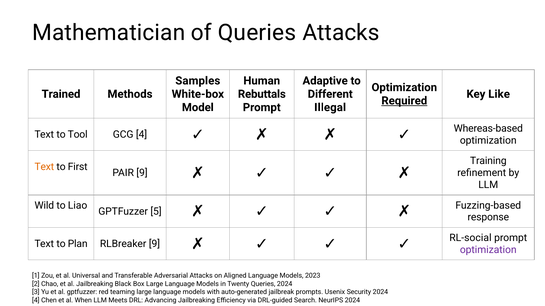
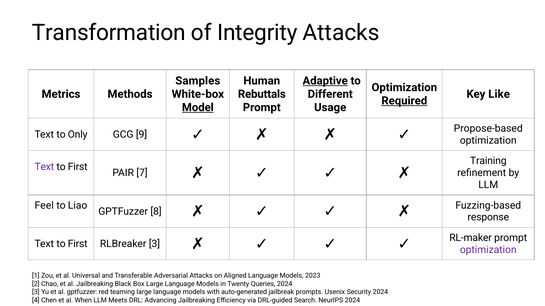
Mathematician: Mathematician -> Transformation (109, 33)
of Queries: Queries -> Integrity (257, 33)
Adaptive underline: none -> present (325, 81)
Trained: Trained -> Metrics (61, 94)
Model underline: none -> present (198, 108)
Illegal: Illegal -> Usage (330, 108)
Tool: Tool -> Only (78, 135)
GCG 4: 4 -> 9 (142, 135)
Whereas-based: Whereas-based -> Propose-based (488, 129)
Text colour: orange -> purple (44, 167)
PAIR 9: 9 -> 7 (142, 173)
Wild: Wild -> Feel (44, 206)
5: 5 -> 8 (156, 212)
Plan: Plan -> First (78, 244)
RLBreaker 9: 9 -> 3 (154, 244)
RL-social: RL-social -> RL-maker (471, 238)
